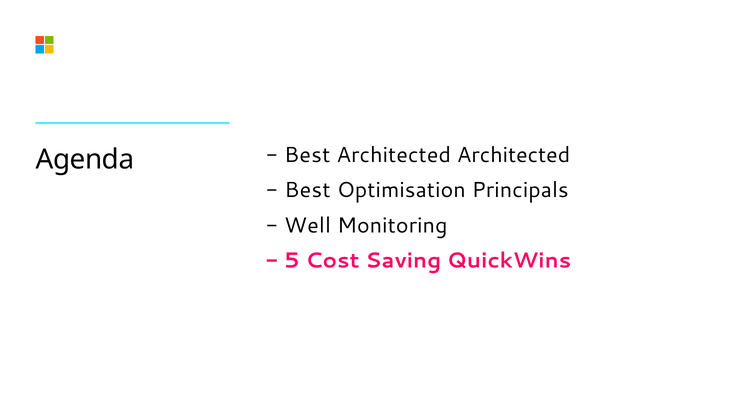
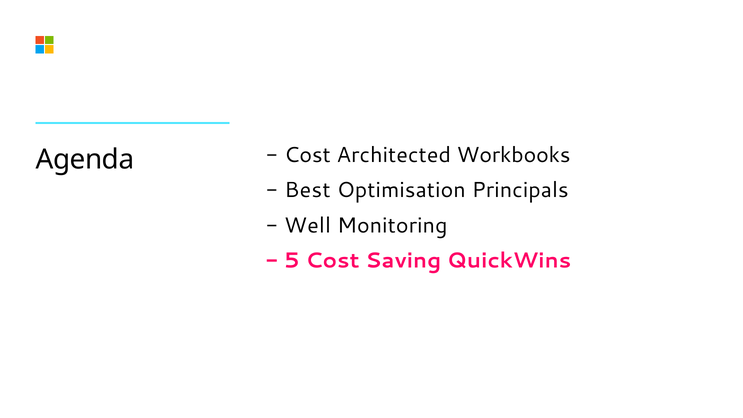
Best: Best -> Cost (307, 155)
Architected Architected: Architected -> Workbooks (514, 155)
